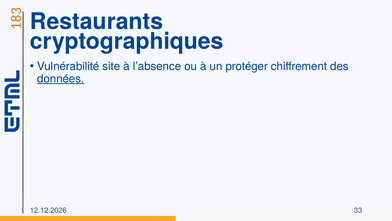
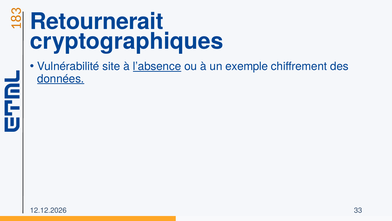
Restaurants: Restaurants -> Retournerait (97, 22)
l’absence underline: none -> present (157, 66)
protéger: protéger -> exemple (247, 66)
